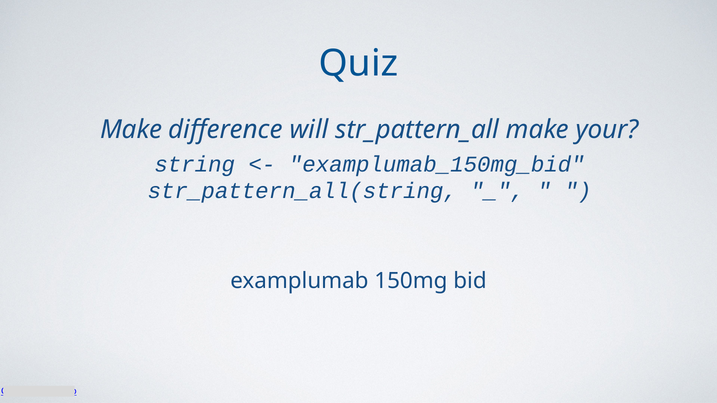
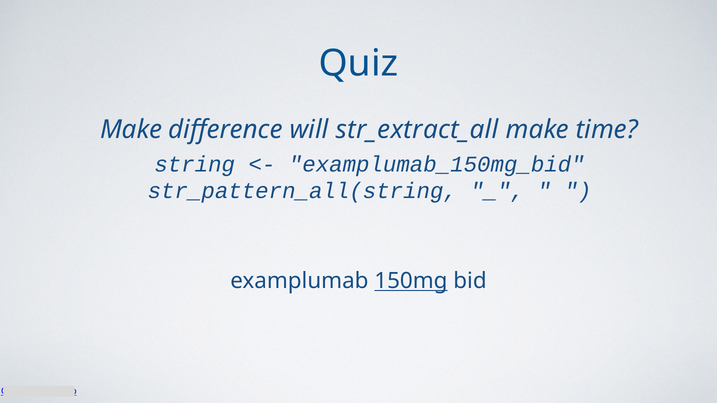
str_pattern_all: str_pattern_all -> str_extract_all (417, 130)
your: your -> time (607, 130)
150mg underline: none -> present (411, 281)
